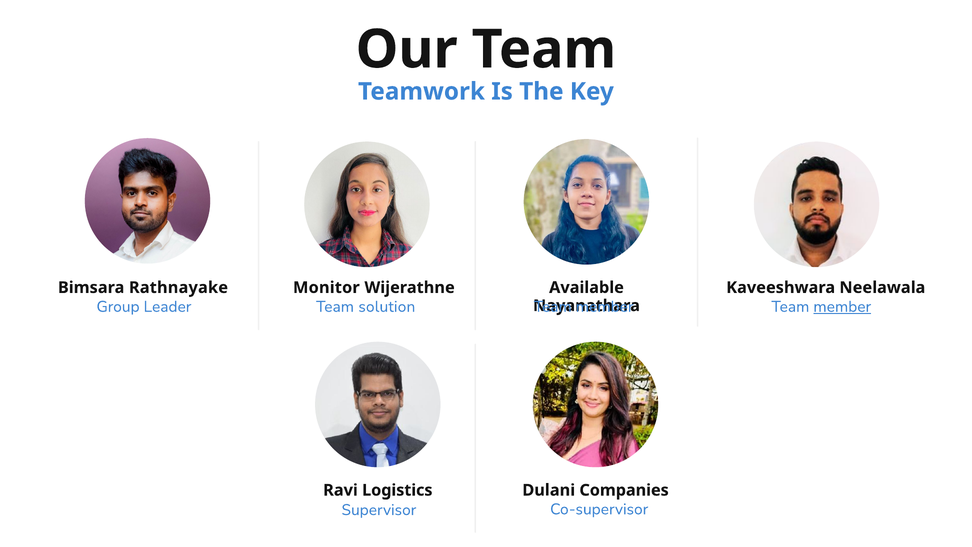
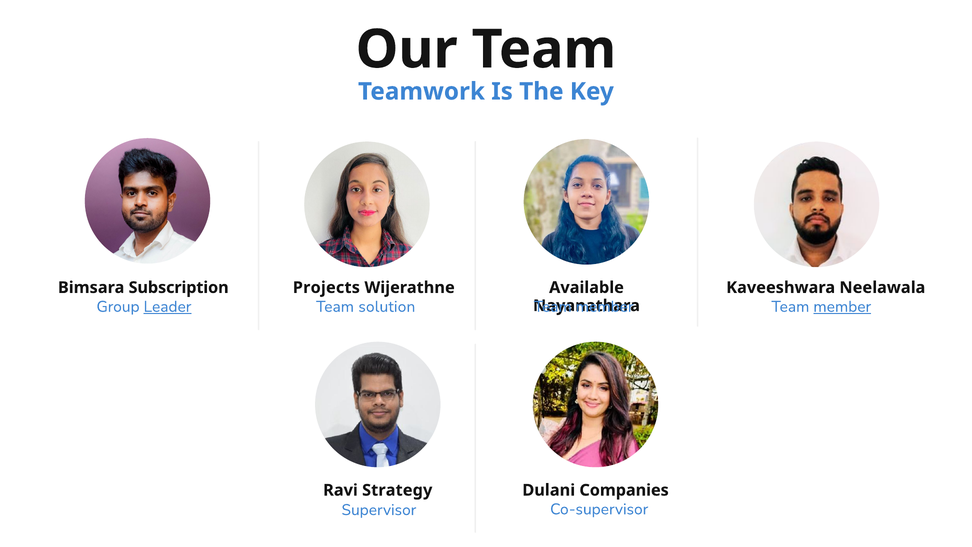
Rathnayake: Rathnayake -> Subscription (179, 287)
Monitor: Monitor -> Projects (326, 287)
Leader underline: none -> present (167, 307)
Logistics: Logistics -> Strategy (397, 490)
